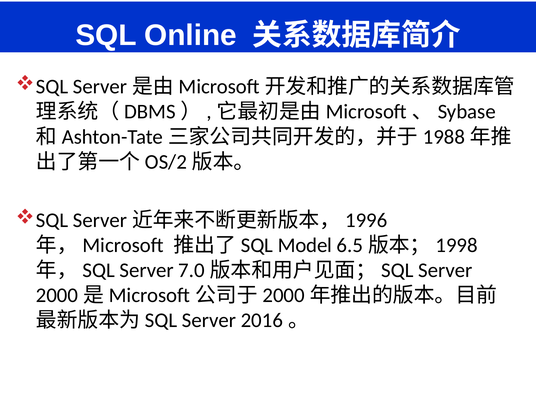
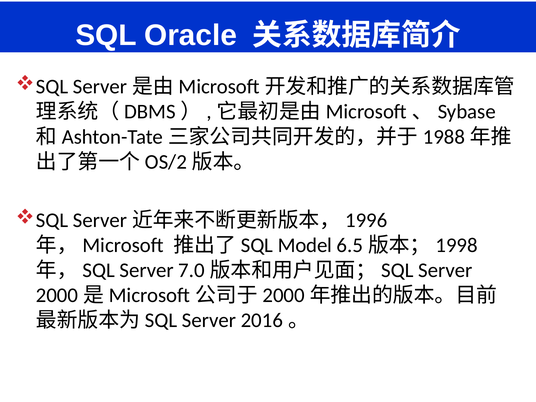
Online: Online -> Oracle (191, 35)
